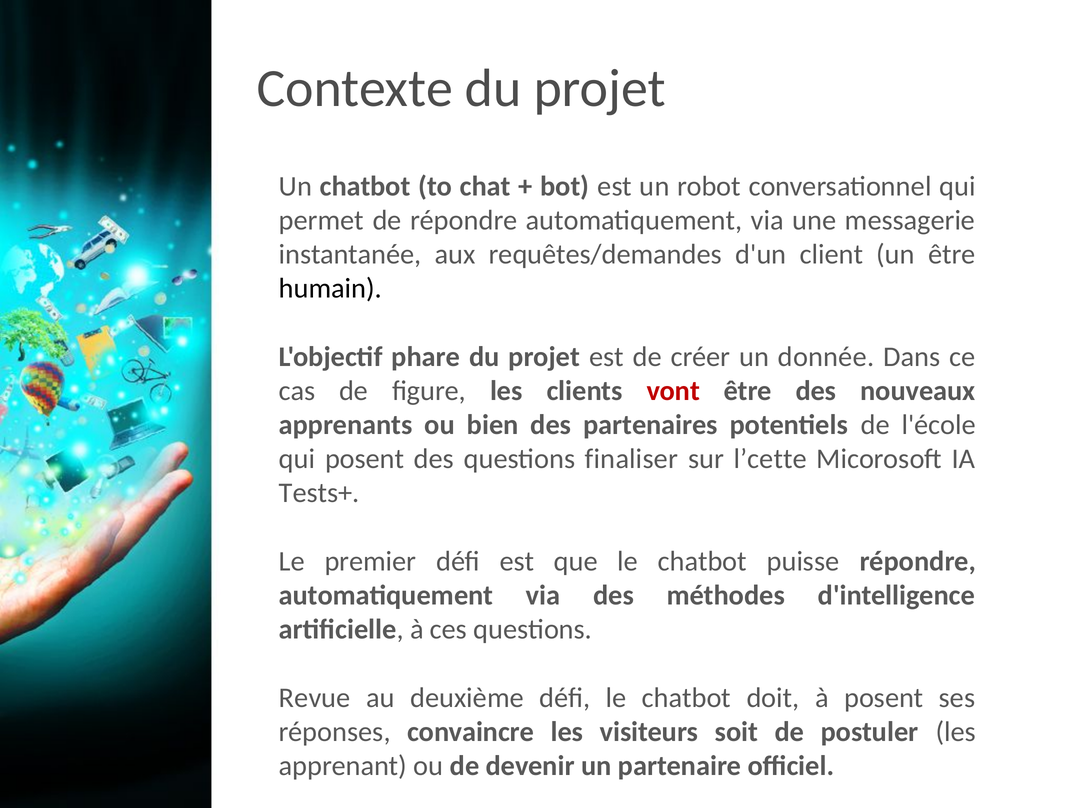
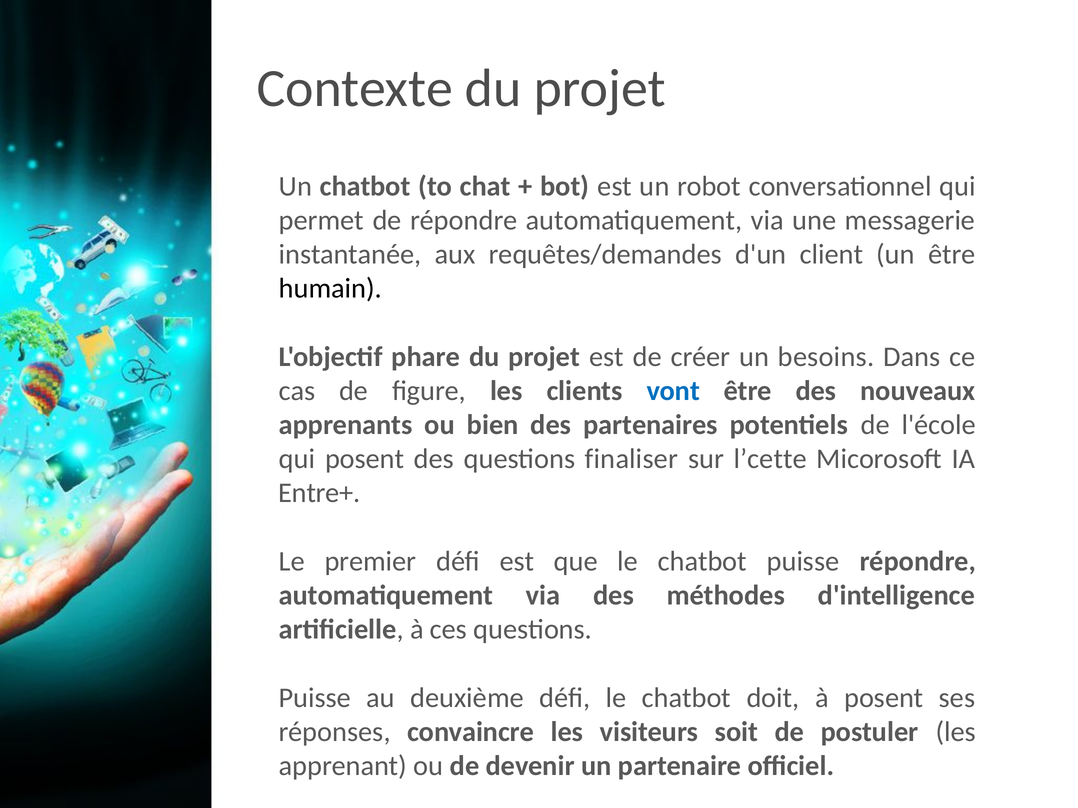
donnée: donnée -> besoins (826, 357)
vont colour: red -> blue (673, 391)
Tests+: Tests+ -> Entre+ (319, 493)
Revue: Revue -> Puisse (315, 698)
